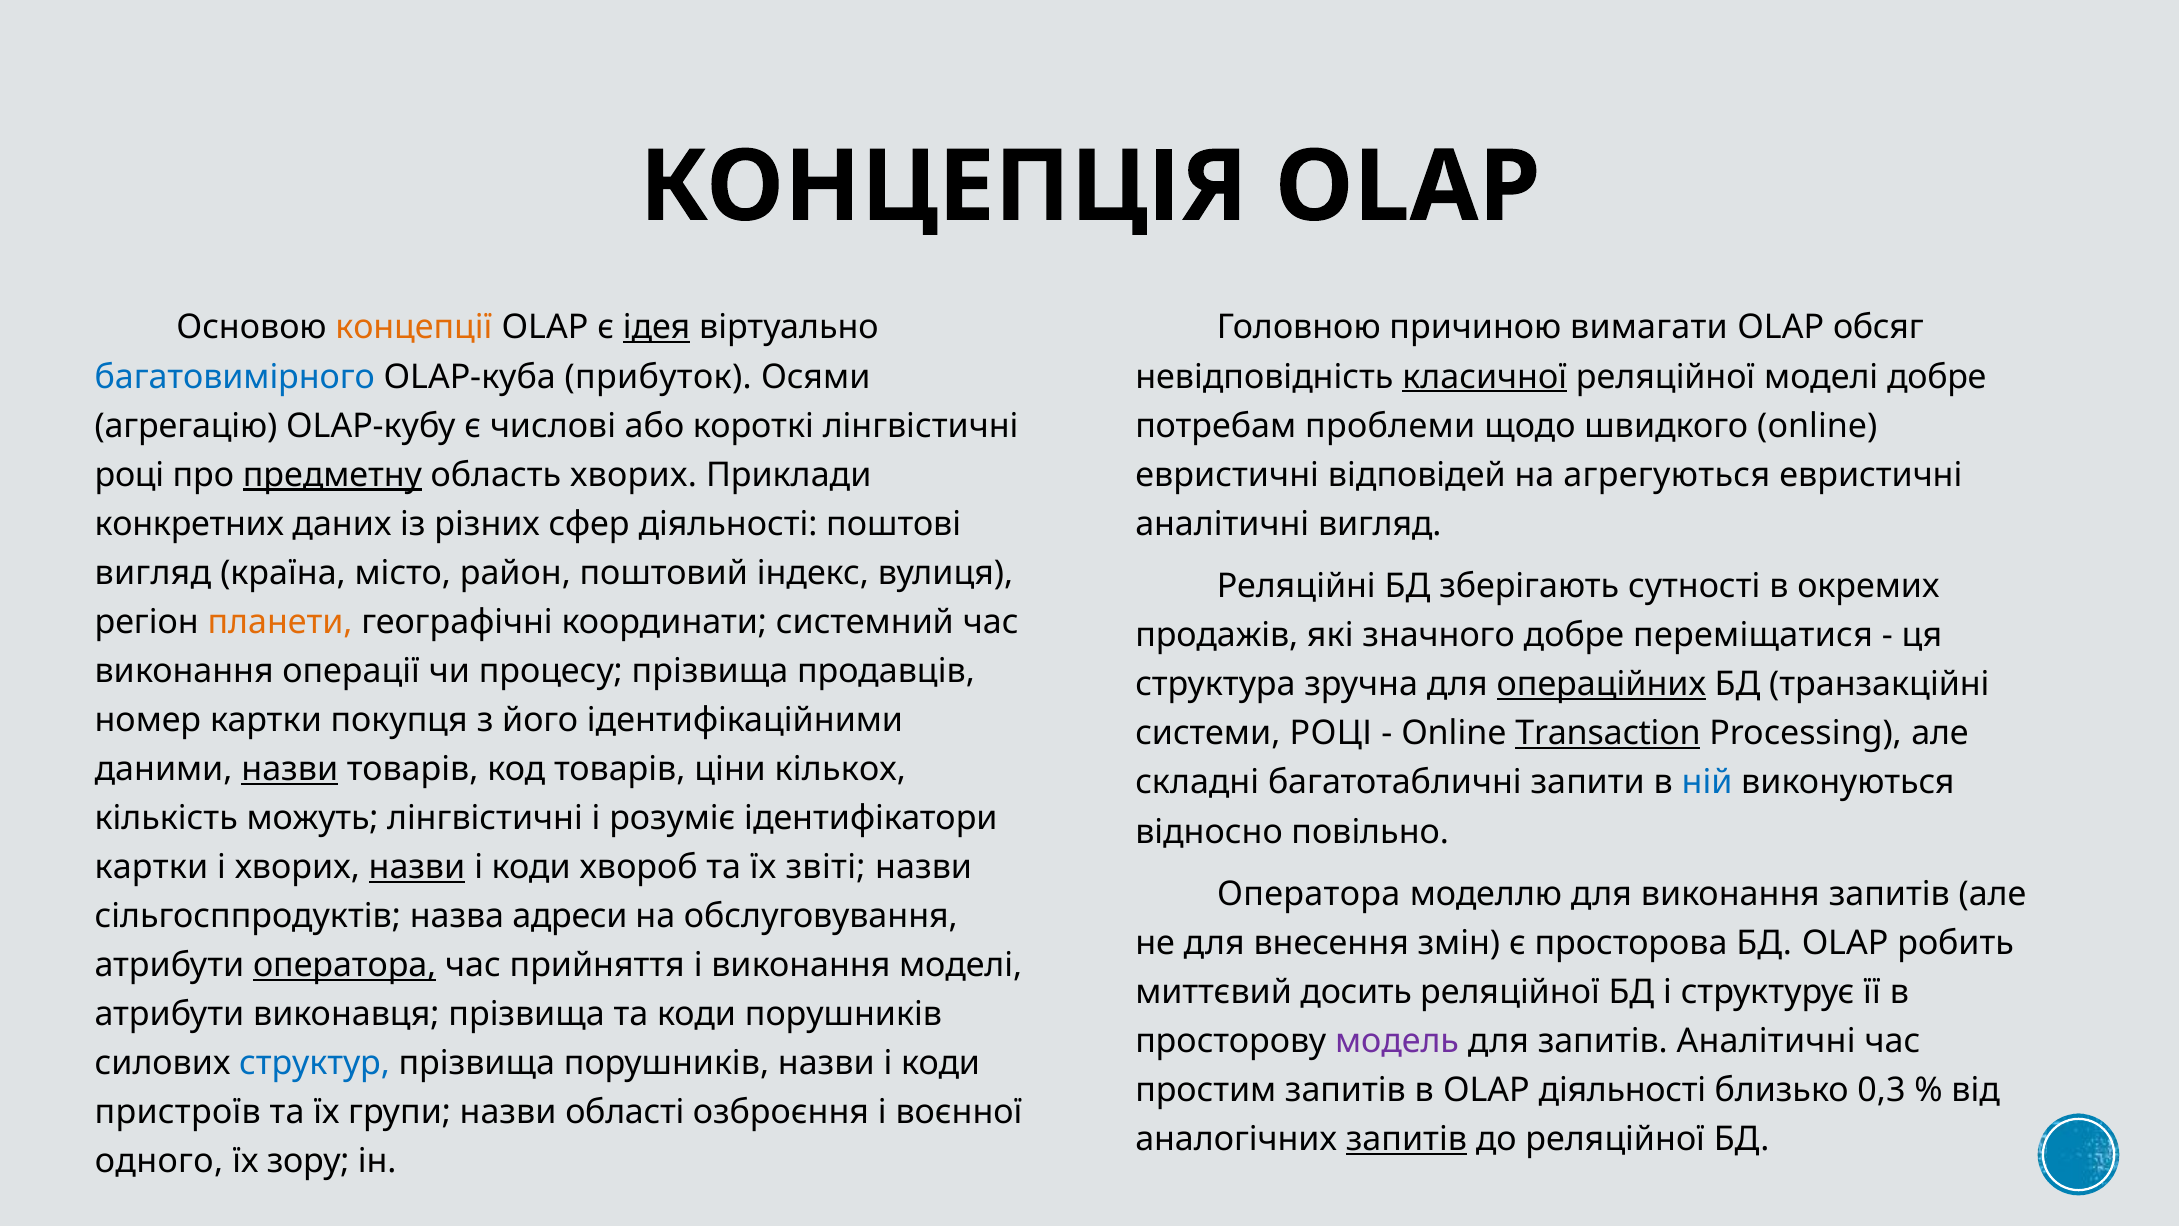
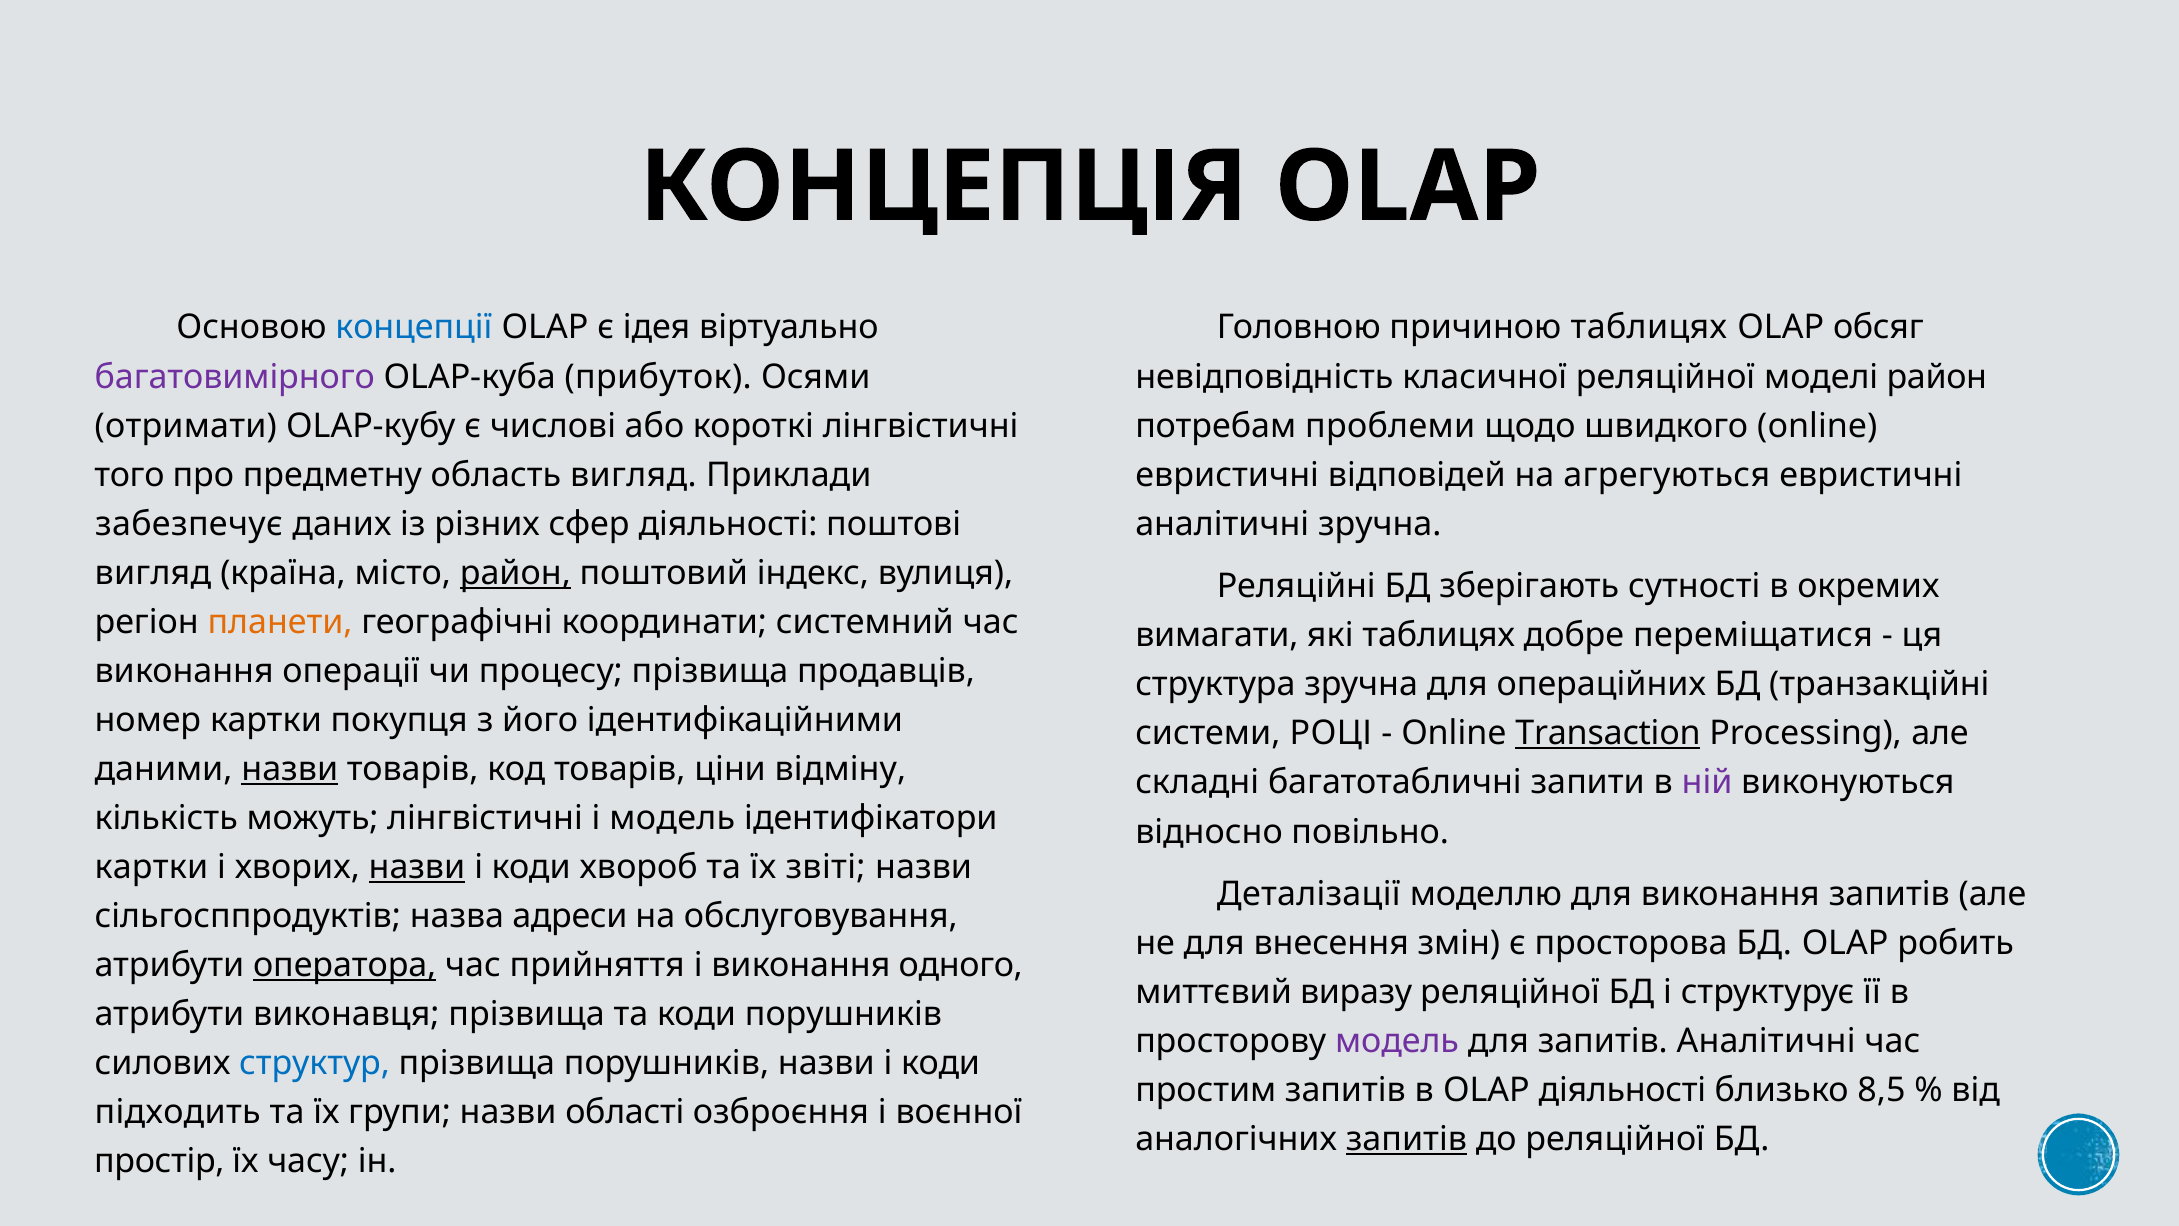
концепції colour: orange -> blue (414, 328)
ідея underline: present -> none (657, 328)
причиною вимагати: вимагати -> таблицях (1649, 328)
багатовимірного colour: blue -> purple (235, 377)
класичної underline: present -> none (1485, 377)
моделі добре: добре -> район (1937, 377)
агрегацію: агрегацію -> отримати (186, 426)
році: році -> того (129, 475)
предметну underline: present -> none (332, 475)
область хворих: хворих -> вигляд (633, 475)
конкретних: конкретних -> забезпечує (189, 524)
аналітичні вигляд: вигляд -> зручна (1380, 524)
район underline: none -> present (515, 573)
продажів: продажів -> вимагати (1217, 635)
які значного: значного -> таблицях (1439, 635)
операційних underline: present -> none (1601, 684)
кількох: кількох -> відміну (840, 769)
ній colour: blue -> purple (1707, 783)
і розуміє: розуміє -> модель (672, 818)
Оператора: Оператора -> Деталізації (1309, 894)
виконання моделі: моделі -> одного (961, 965)
досить: досить -> виразу (1356, 992)
0,3: 0,3 -> 8,5 (1881, 1090)
пристроїв: пристроїв -> підходить (178, 1112)
одного: одного -> простір (159, 1161)
зору: зору -> часу (308, 1161)
